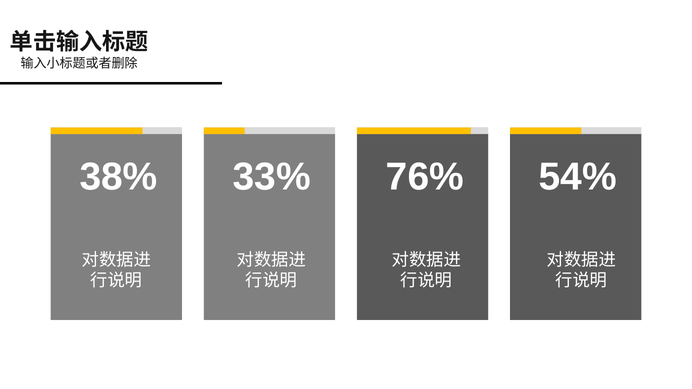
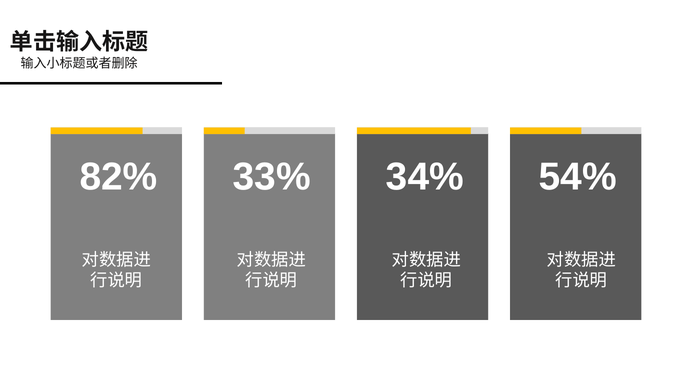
38%: 38% -> 82% (119, 177)
76%: 76% -> 34% (425, 177)
